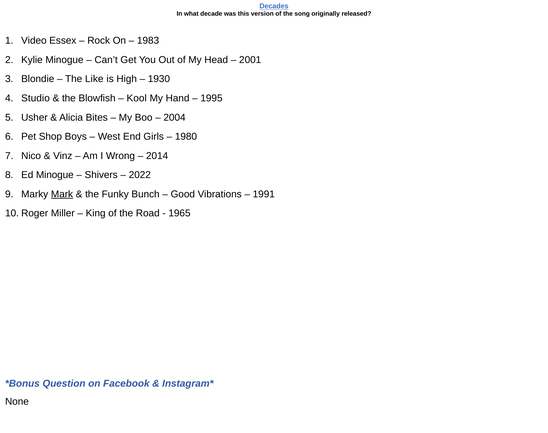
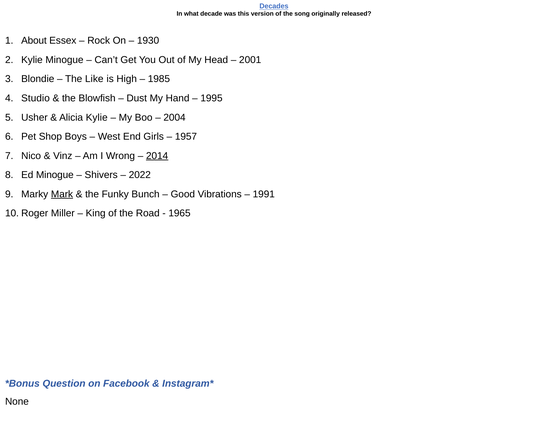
Video: Video -> About (34, 41)
1983: 1983 -> 1930 (148, 41)
1930: 1930 -> 1985 (159, 79)
Kool: Kool -> Dust (137, 98)
Alicia Bites: Bites -> Kylie (97, 117)
1980: 1980 -> 1957 (186, 137)
2014 underline: none -> present (157, 156)
